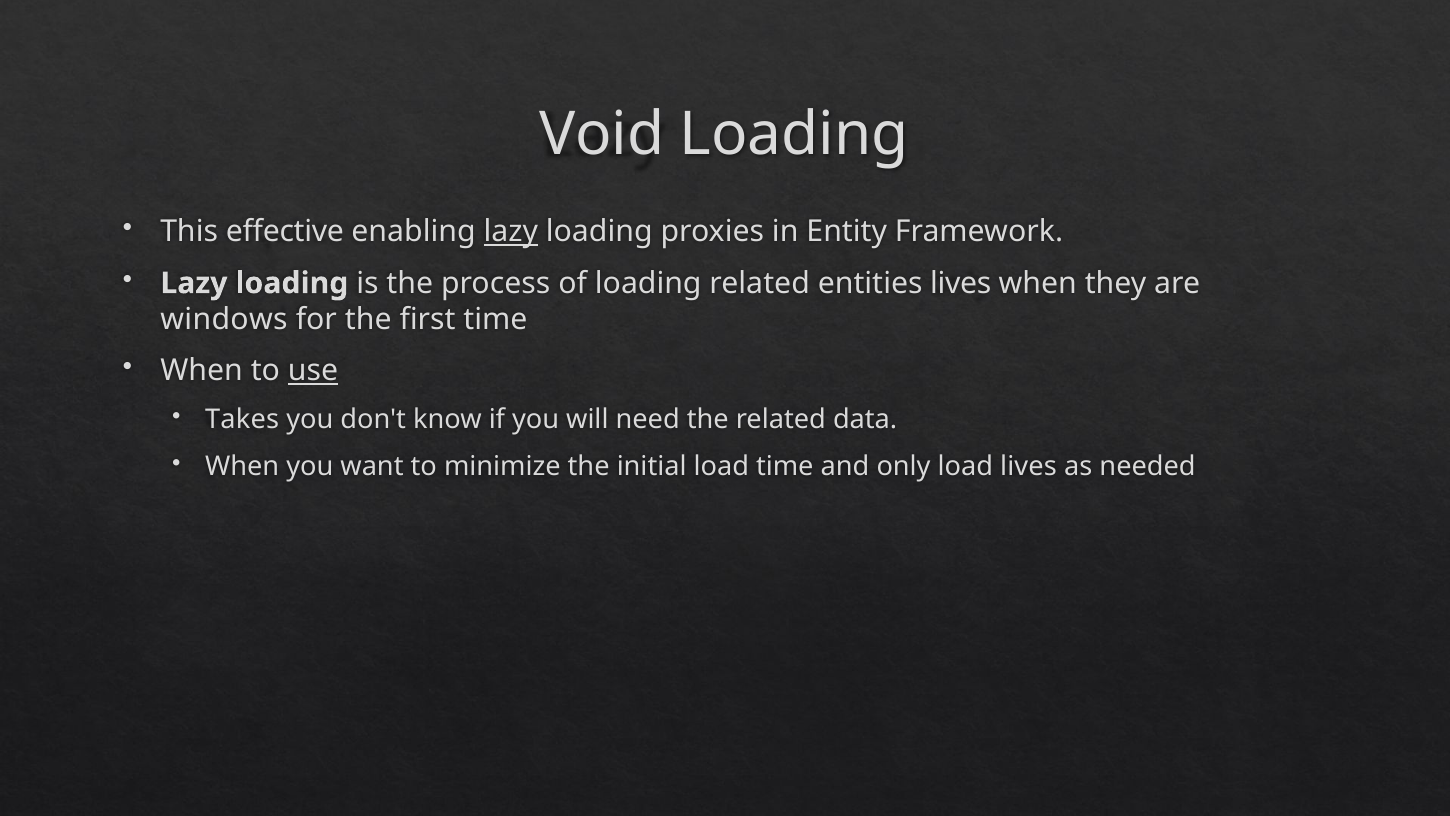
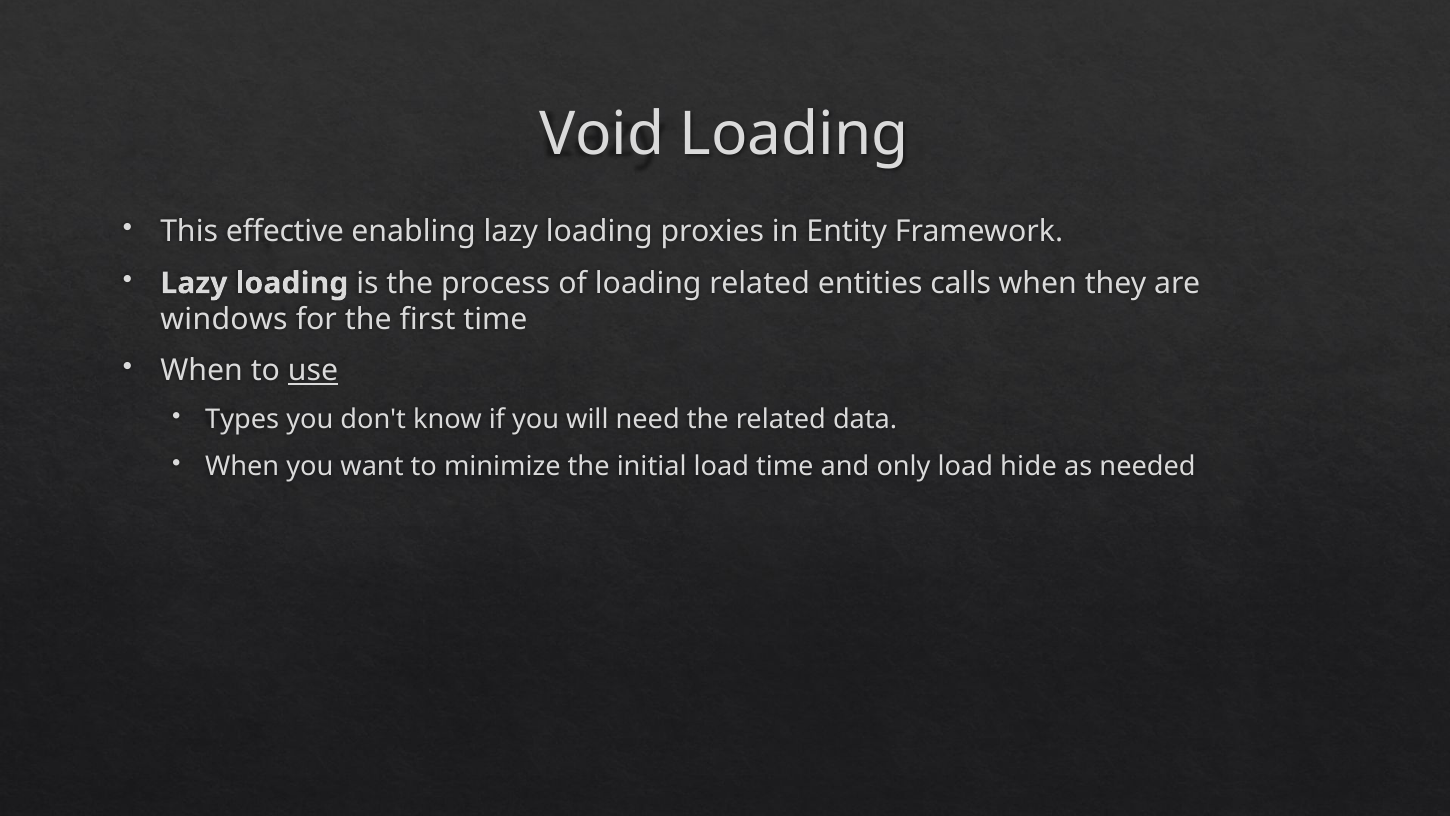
lazy underline: present -> none (511, 232)
entities lives: lives -> calls (961, 283)
Takes: Takes -> Types (242, 419)
load lives: lives -> hide (1028, 467)
